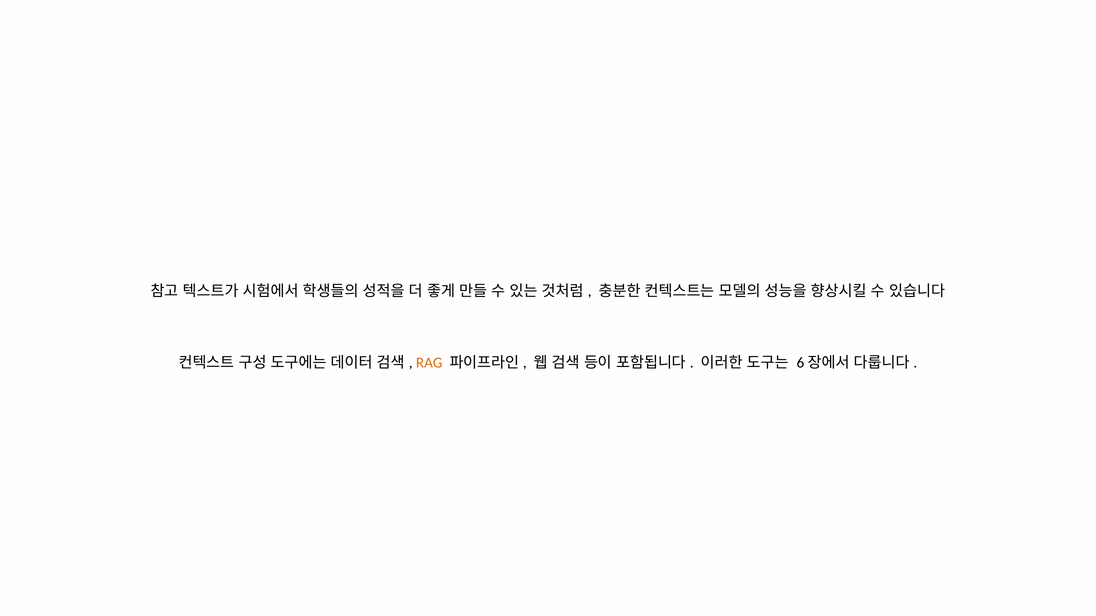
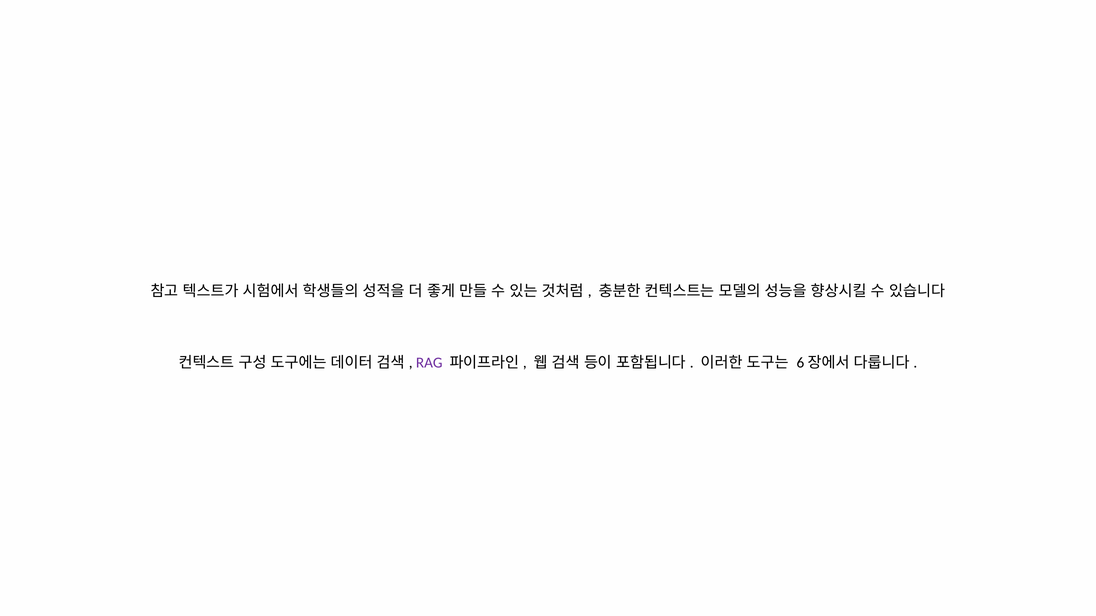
RAG colour: orange -> purple (429, 363)
